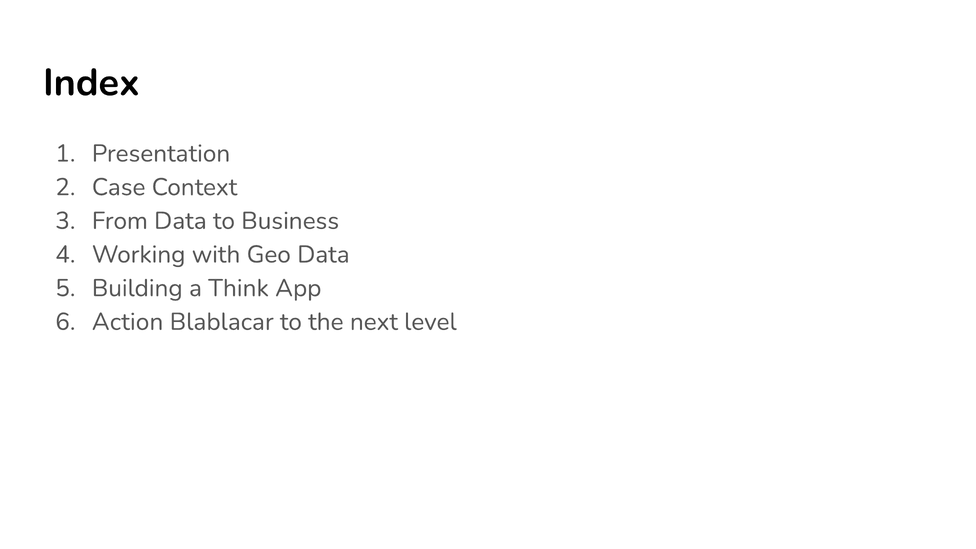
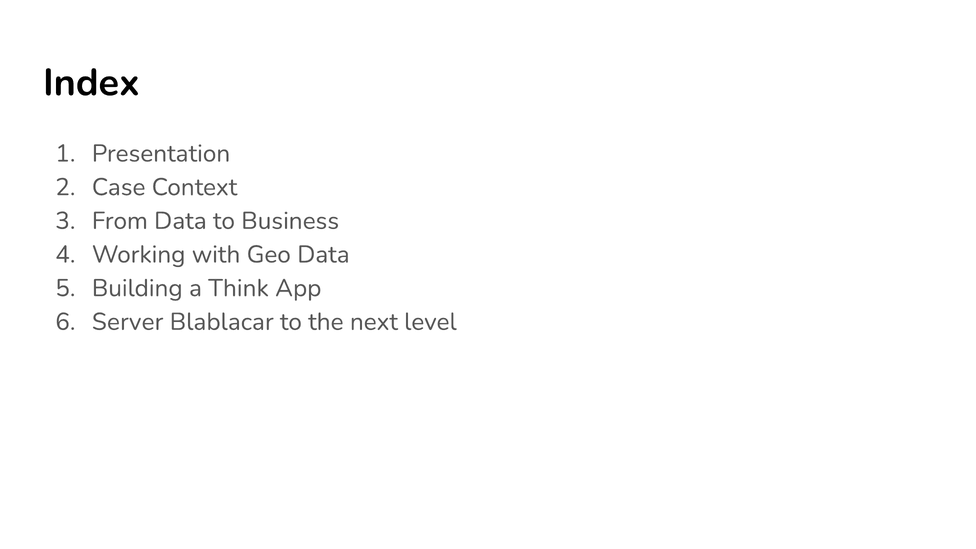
Action: Action -> Server (128, 322)
